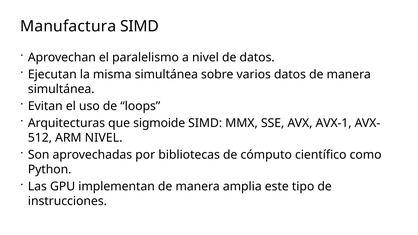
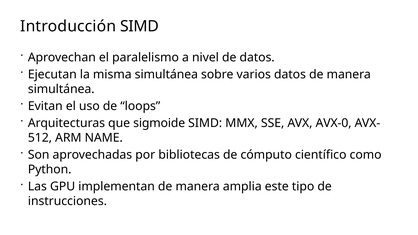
Manufactura: Manufactura -> Introducción (68, 26)
AVX-1: AVX-1 -> AVX-0 (334, 123)
ARM NIVEL: NIVEL -> NAME (104, 138)
